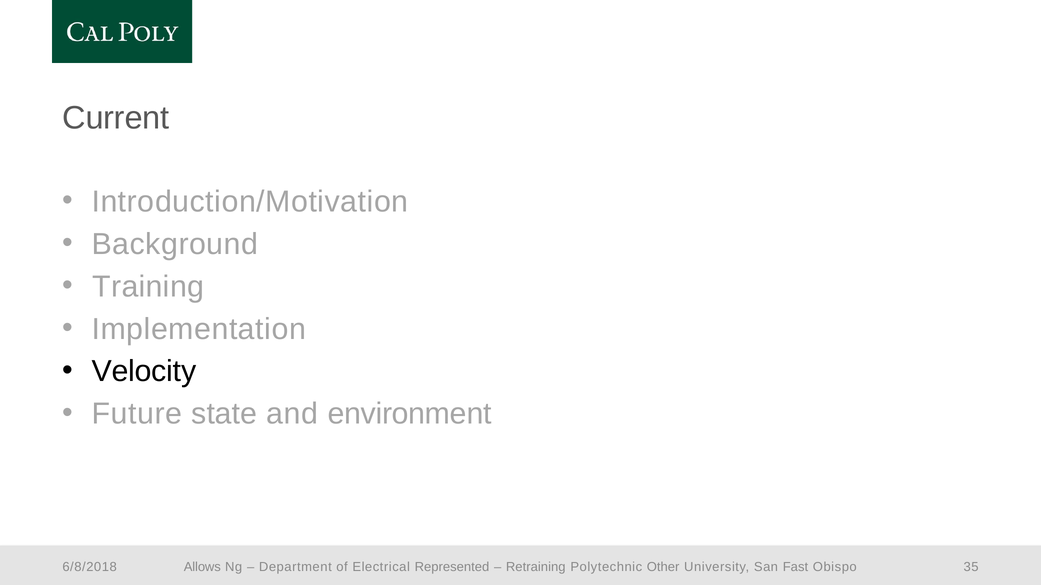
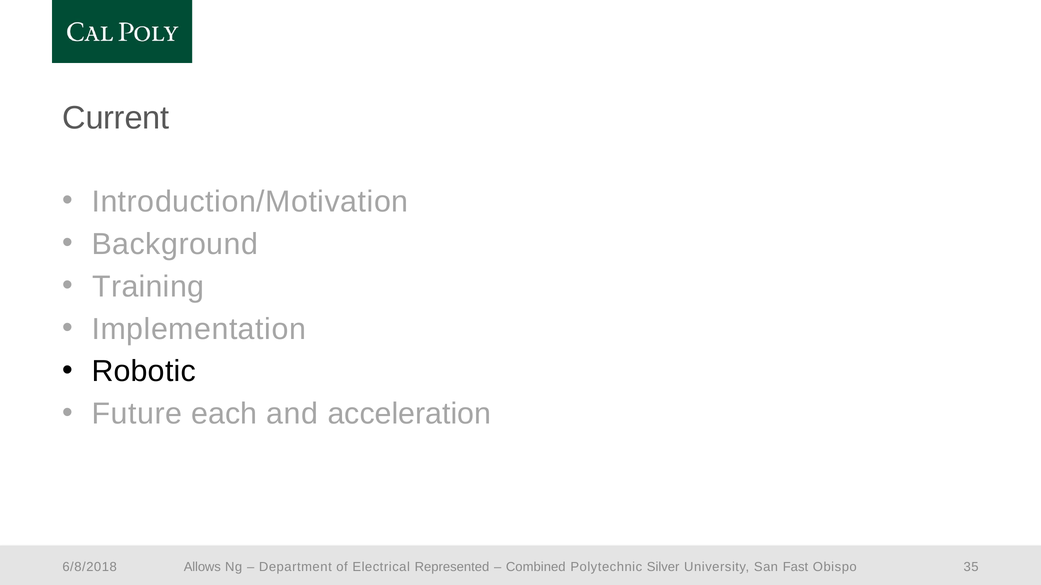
Velocity: Velocity -> Robotic (144, 372)
state: state -> each (224, 414)
environment: environment -> acceleration (409, 414)
Retraining: Retraining -> Combined (536, 567)
Other: Other -> Silver (663, 567)
